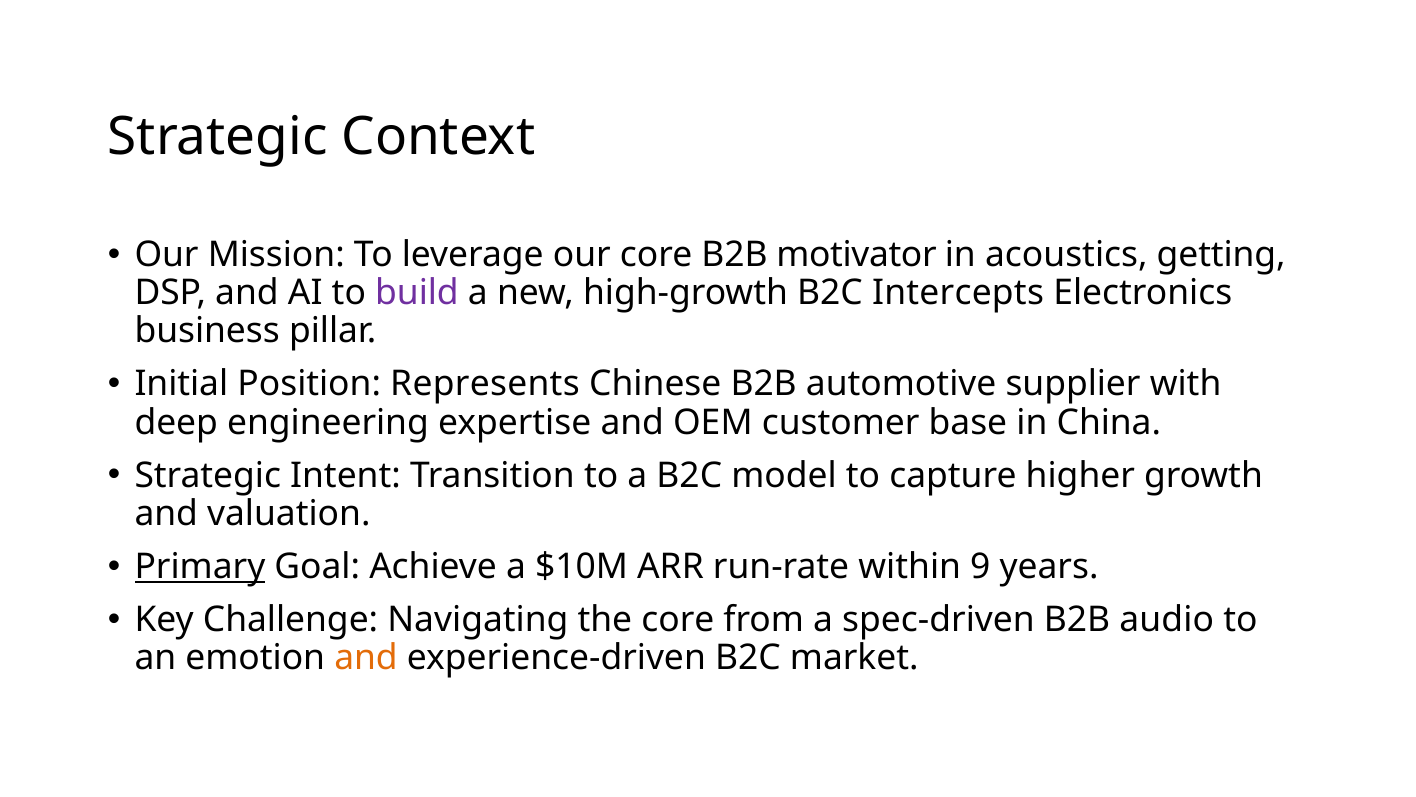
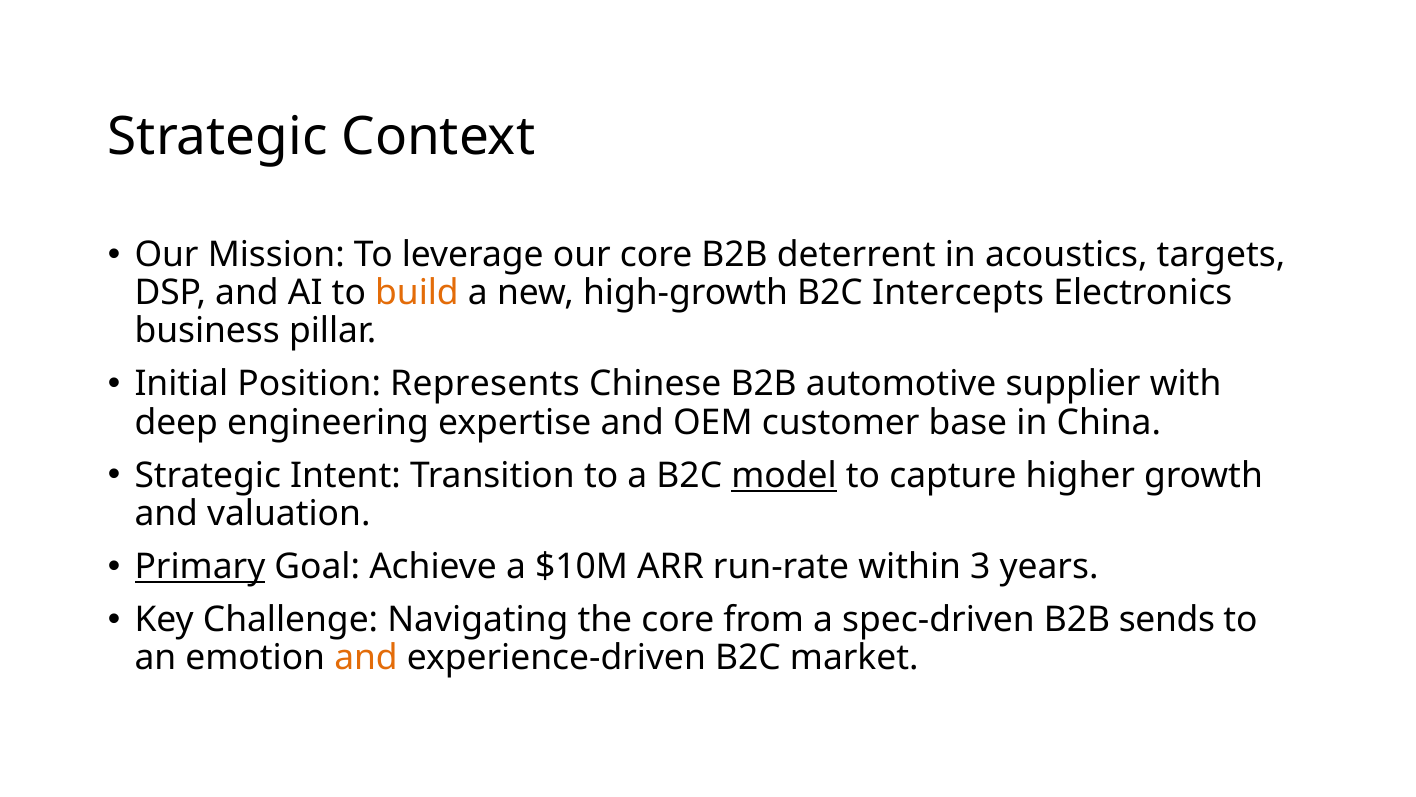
motivator: motivator -> deterrent (856, 255)
getting: getting -> targets (1221, 255)
build colour: purple -> orange (417, 293)
model underline: none -> present (784, 475)
9: 9 -> 3 (980, 566)
audio: audio -> sends (1167, 619)
